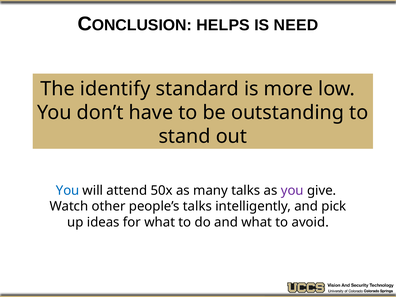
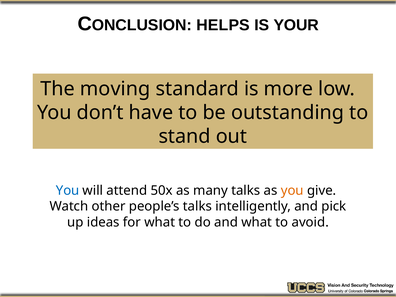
NEED: NEED -> YOUR (296, 25)
identify: identify -> moving (115, 89)
you colour: purple -> orange (292, 190)
